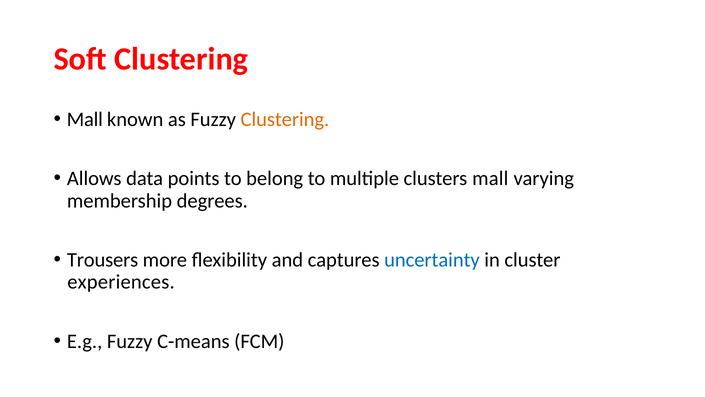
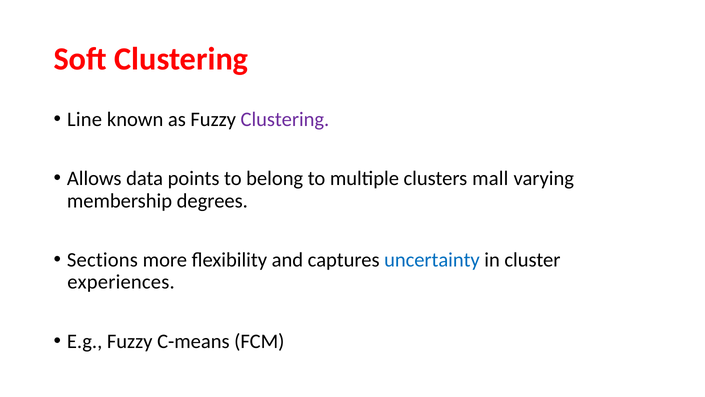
Mall: Mall -> Line (85, 119)
Clustering colour: orange -> purple (285, 119)
Trousers: Trousers -> Sections (102, 260)
